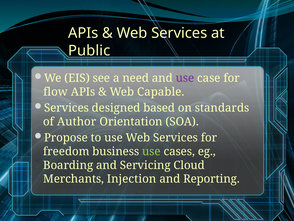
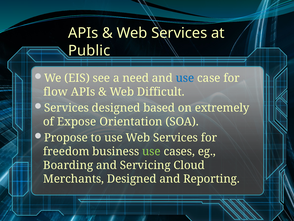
use colour: purple -> blue (185, 78)
Capable: Capable -> Difficult (161, 92)
standards: standards -> extremely (222, 108)
Author: Author -> Expose (77, 121)
Merchants Injection: Injection -> Designed (132, 179)
